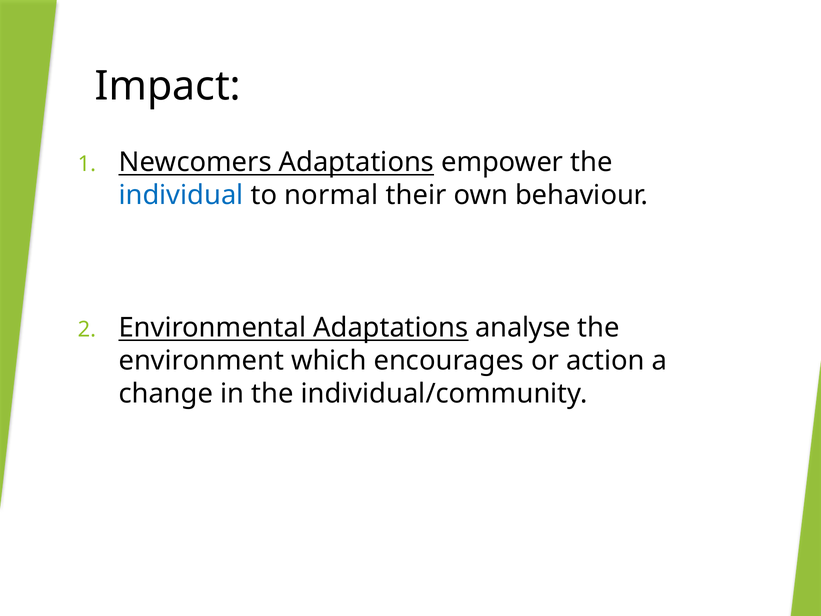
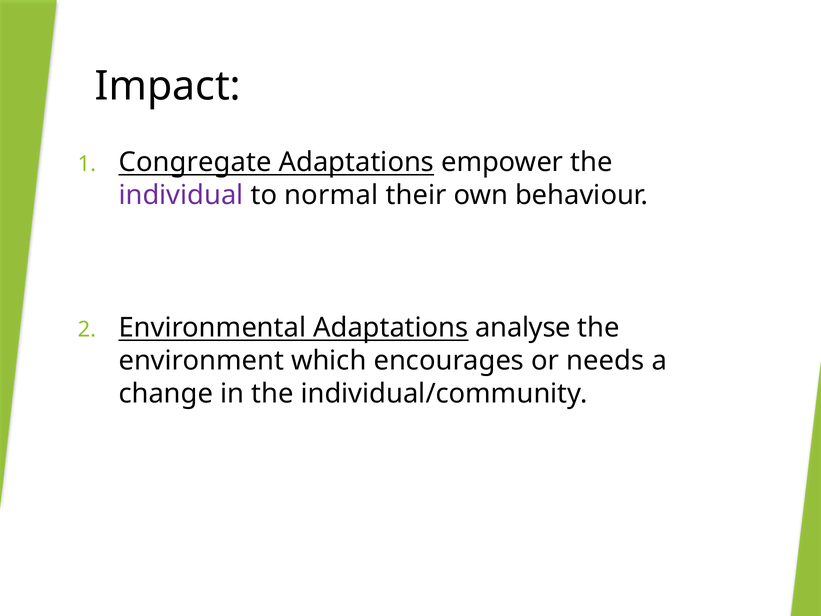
Newcomers: Newcomers -> Congregate (195, 162)
individual colour: blue -> purple (181, 195)
action: action -> needs (605, 361)
